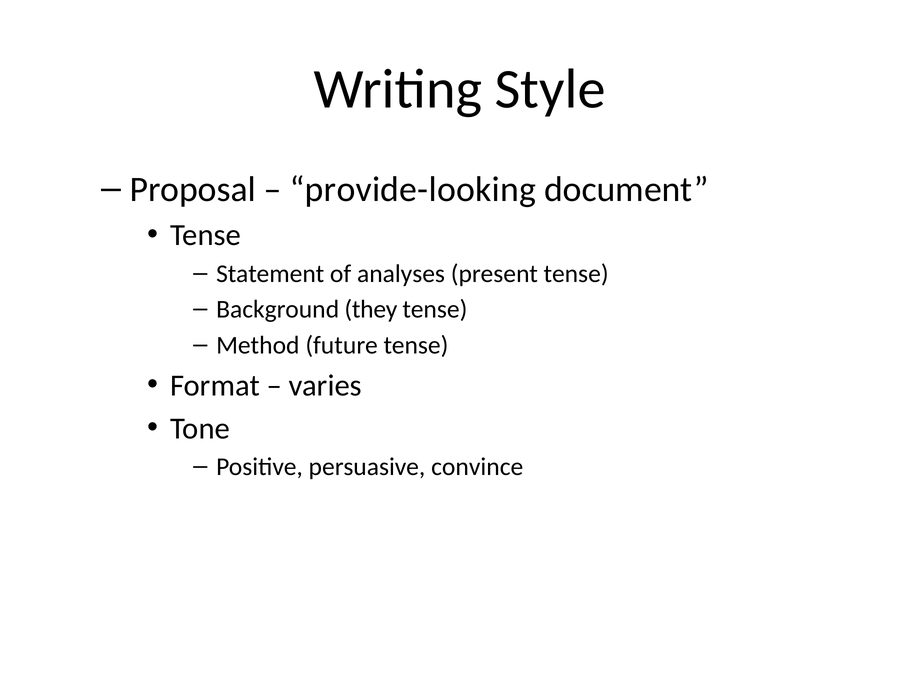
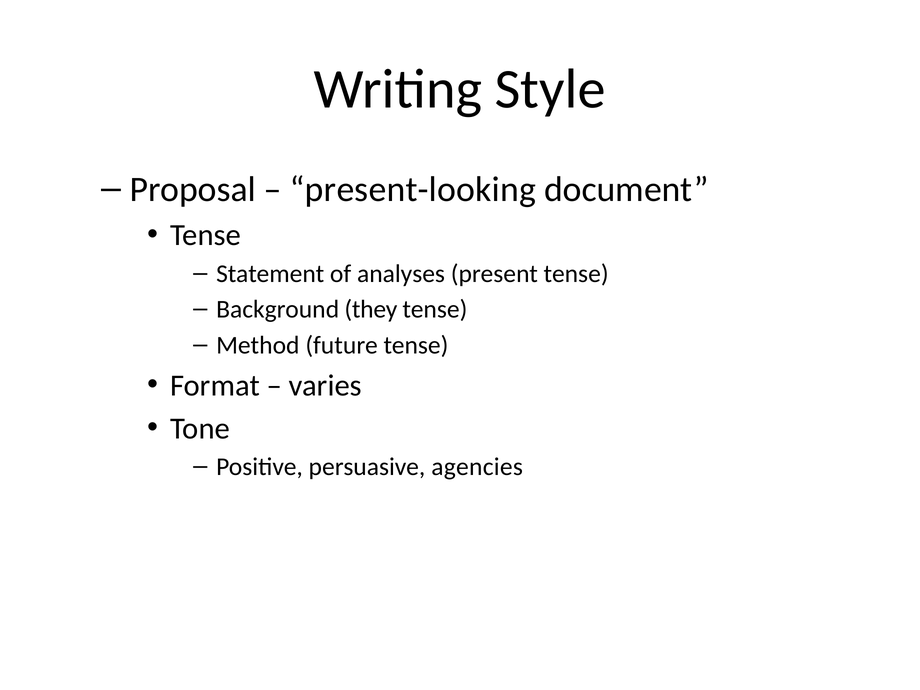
provide-looking: provide-looking -> present-looking (413, 190)
convince: convince -> agencies (477, 467)
